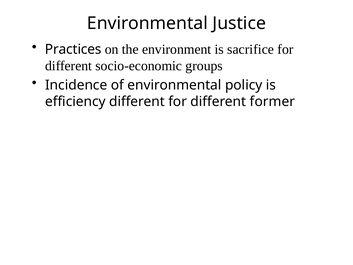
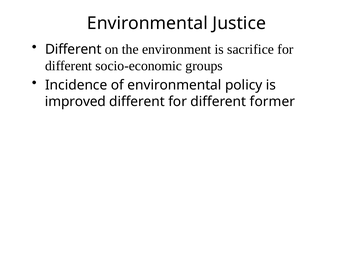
Practices: Practices -> Different (73, 49)
efficiency: efficiency -> improved (75, 101)
